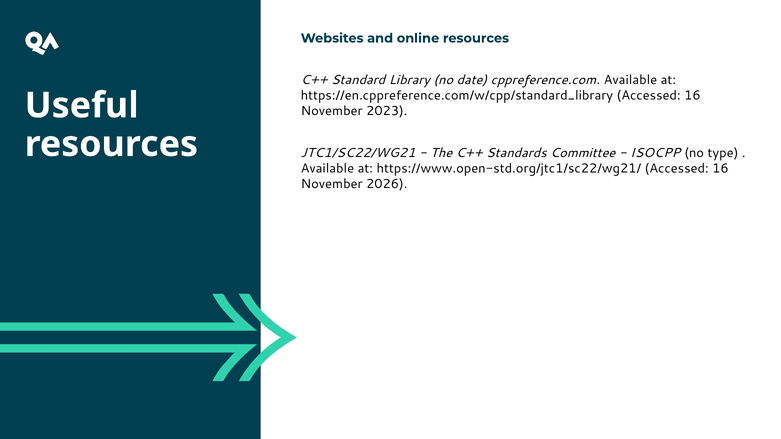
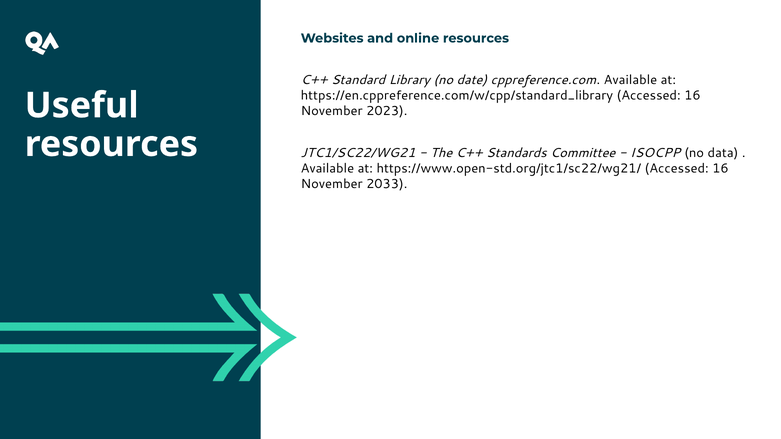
type: type -> data (723, 153)
2026: 2026 -> 2033 (387, 184)
